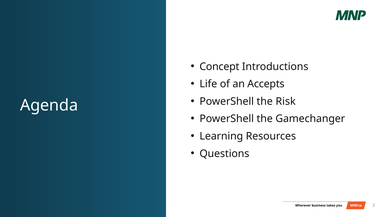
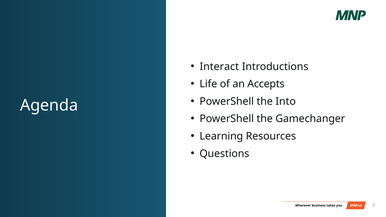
Concept: Concept -> Interact (219, 67)
Risk: Risk -> Into (286, 101)
